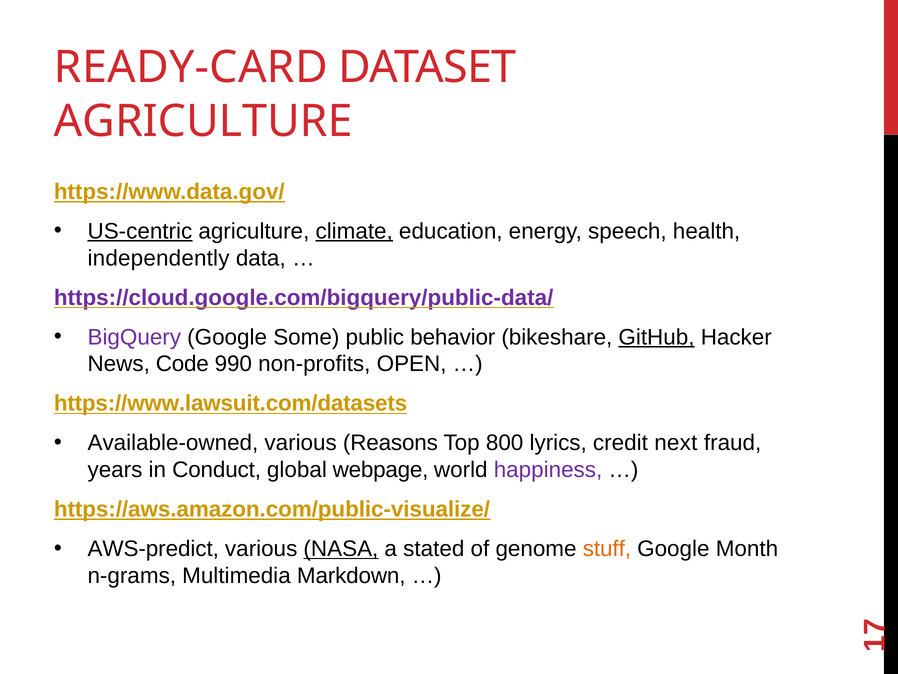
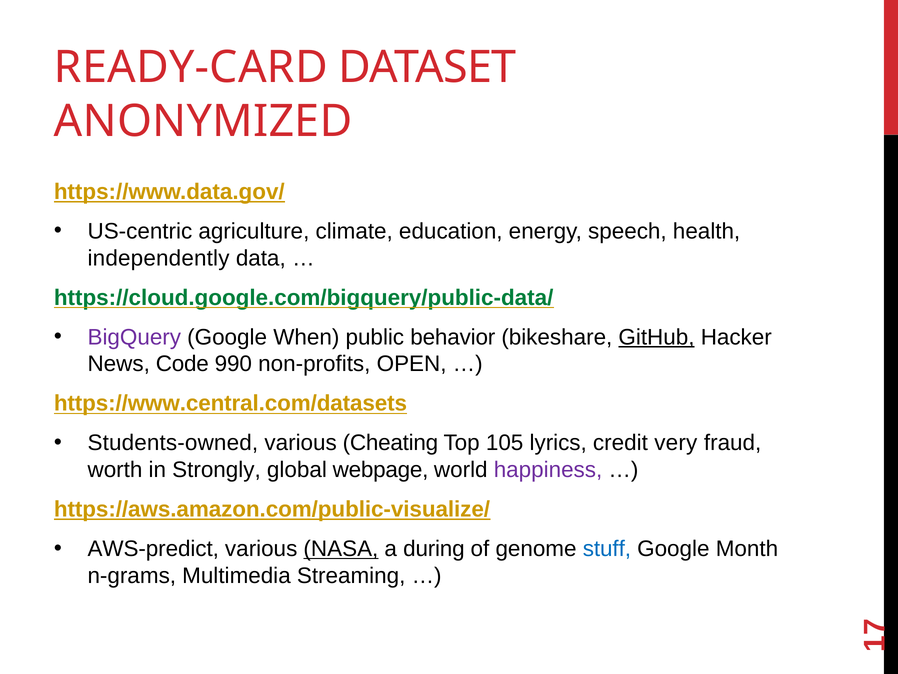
AGRICULTURE: AGRICULTURE -> ANONYMIZED (203, 121)
US-centric underline: present -> none (140, 231)
climate underline: present -> none (354, 231)
https://cloud.google.com/bigquery/public-data/ colour: purple -> green (304, 297)
Some: Some -> When (306, 337)
https://www.lawsuit.com/datasets: https://www.lawsuit.com/datasets -> https://www.central.com/datasets (230, 403)
Available-owned: Available-owned -> Students-owned (173, 443)
Reasons: Reasons -> Cheating (390, 443)
800: 800 -> 105 (505, 443)
next: next -> very (676, 443)
years: years -> worth (115, 470)
Conduct: Conduct -> Strongly (217, 470)
stated: stated -> during (434, 548)
stuff colour: orange -> blue (607, 548)
Markdown: Markdown -> Streaming (351, 575)
